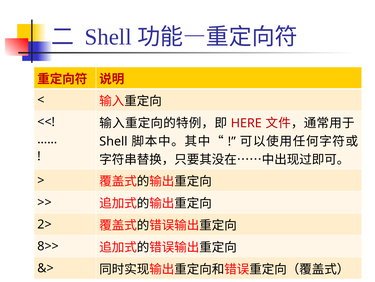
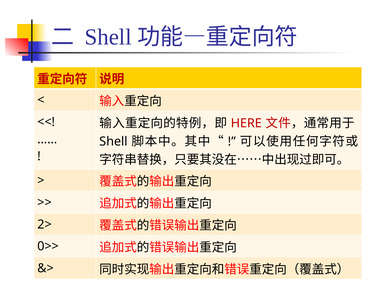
8>>: 8>> -> 0>> (48, 246)
